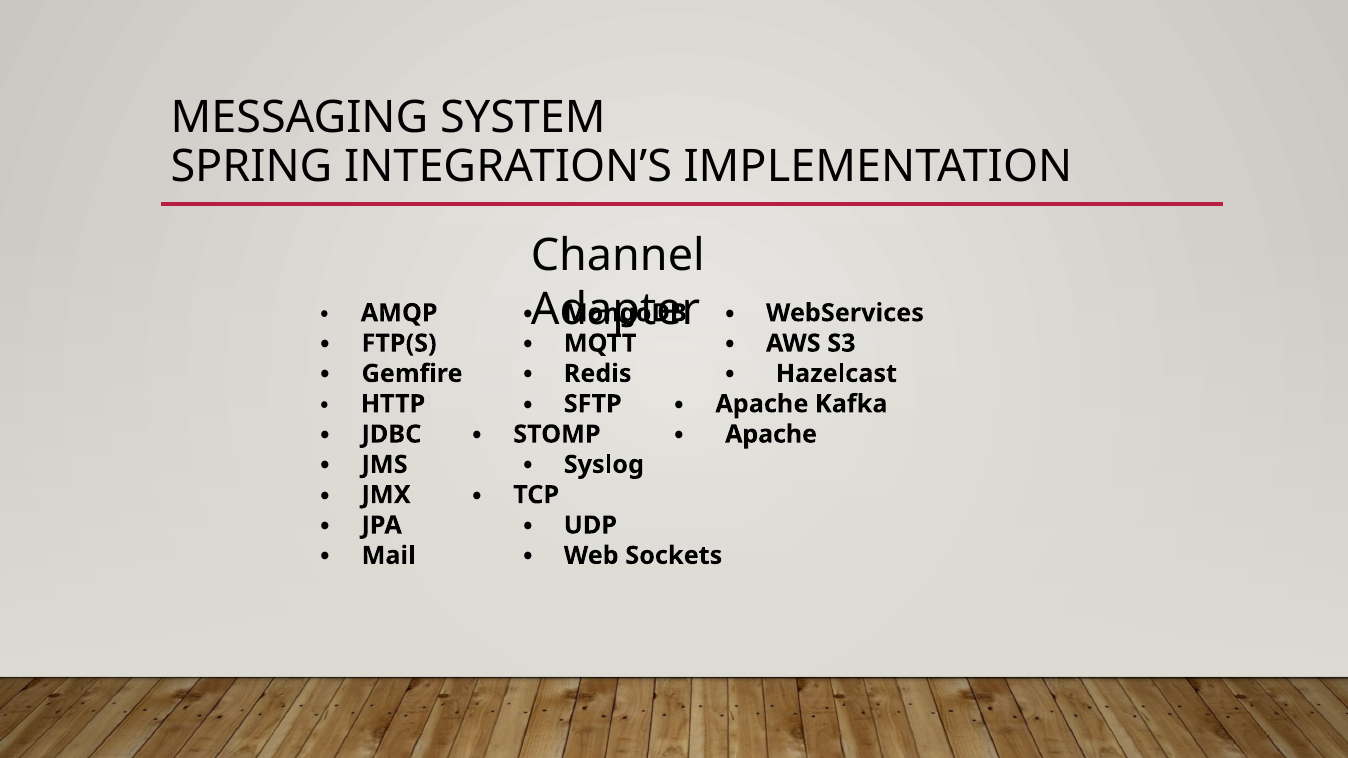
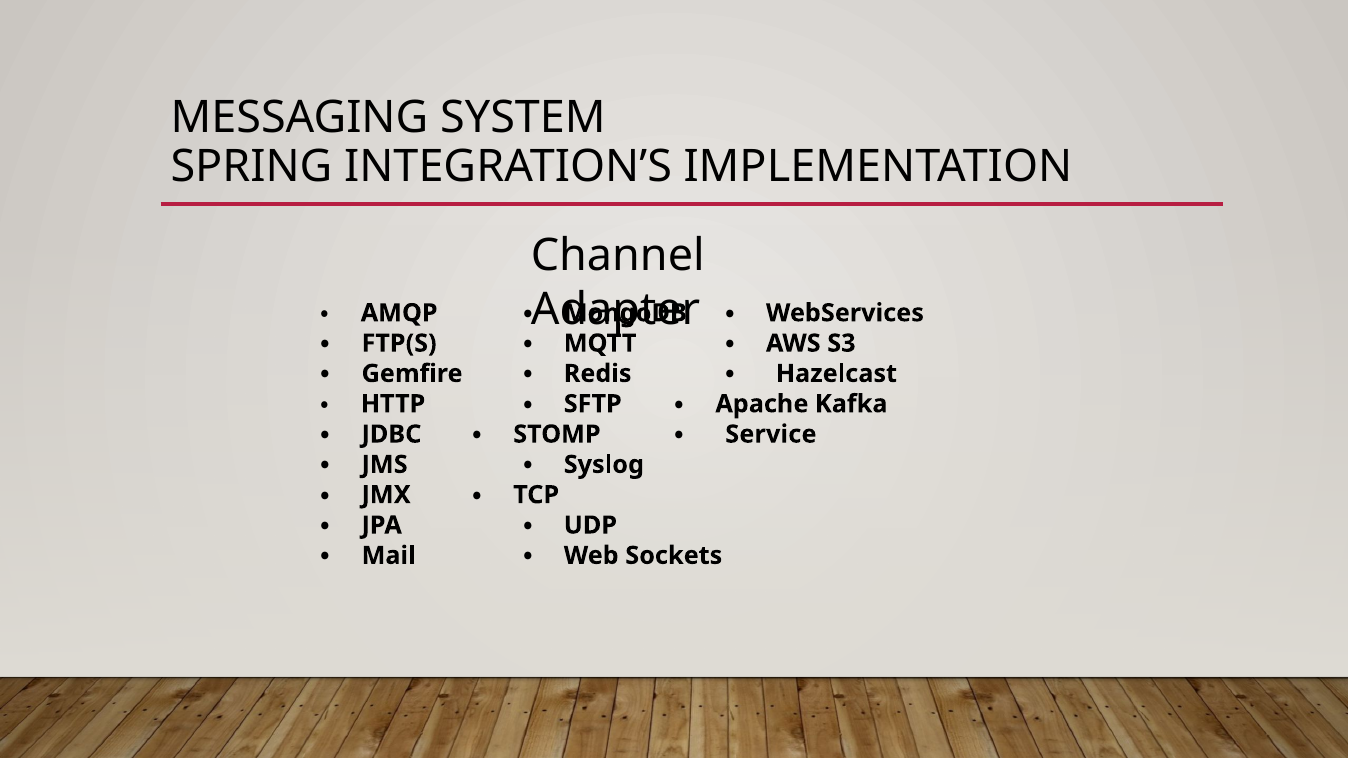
Apache: Apache -> Service (771, 434)
